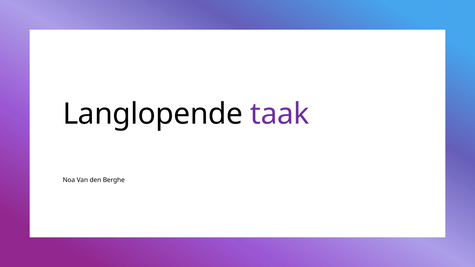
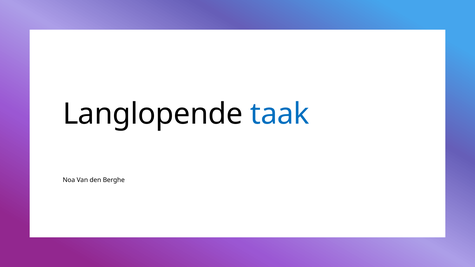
taak colour: purple -> blue (280, 114)
